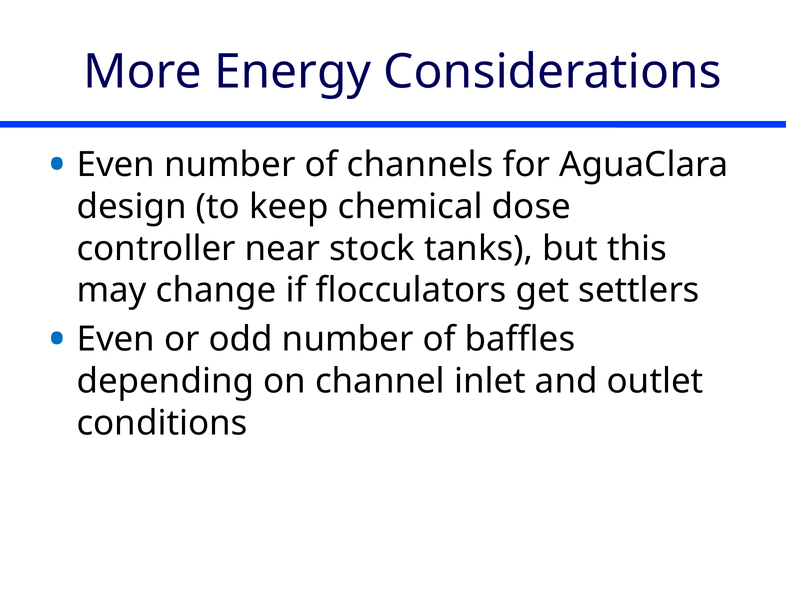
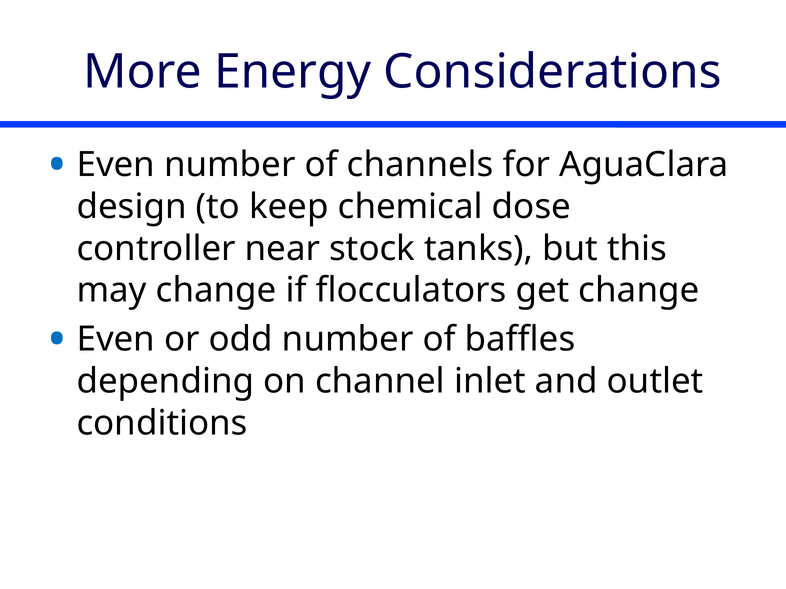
get settlers: settlers -> change (639, 291)
